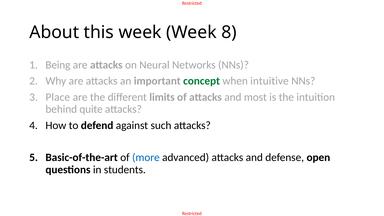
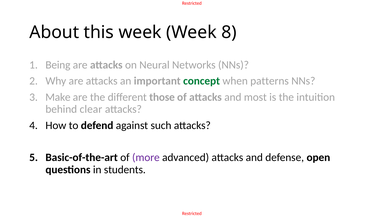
intuitive: intuitive -> patterns (270, 81)
Place: Place -> Make (58, 97)
limits: limits -> those (162, 97)
quite: quite -> clear (91, 109)
more colour: blue -> purple (146, 158)
